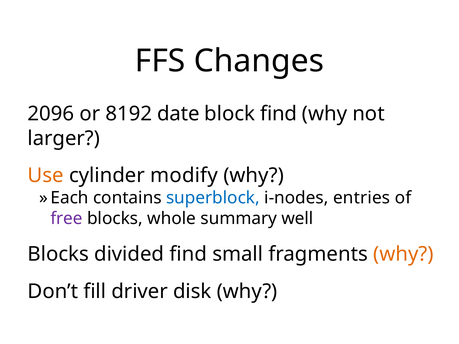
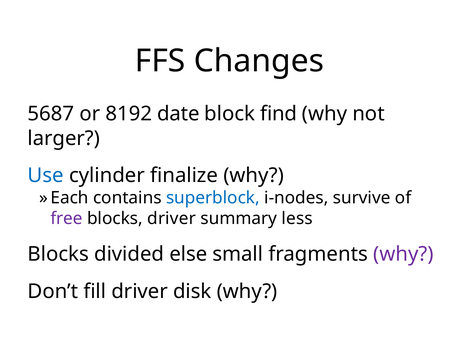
2096: 2096 -> 5687 (51, 114)
Use colour: orange -> blue (46, 176)
modify: modify -> finalize (184, 176)
entries: entries -> survive (362, 198)
blocks whole: whole -> driver (172, 219)
well: well -> less (297, 219)
divided find: find -> else (188, 254)
why colour: orange -> purple (403, 254)
